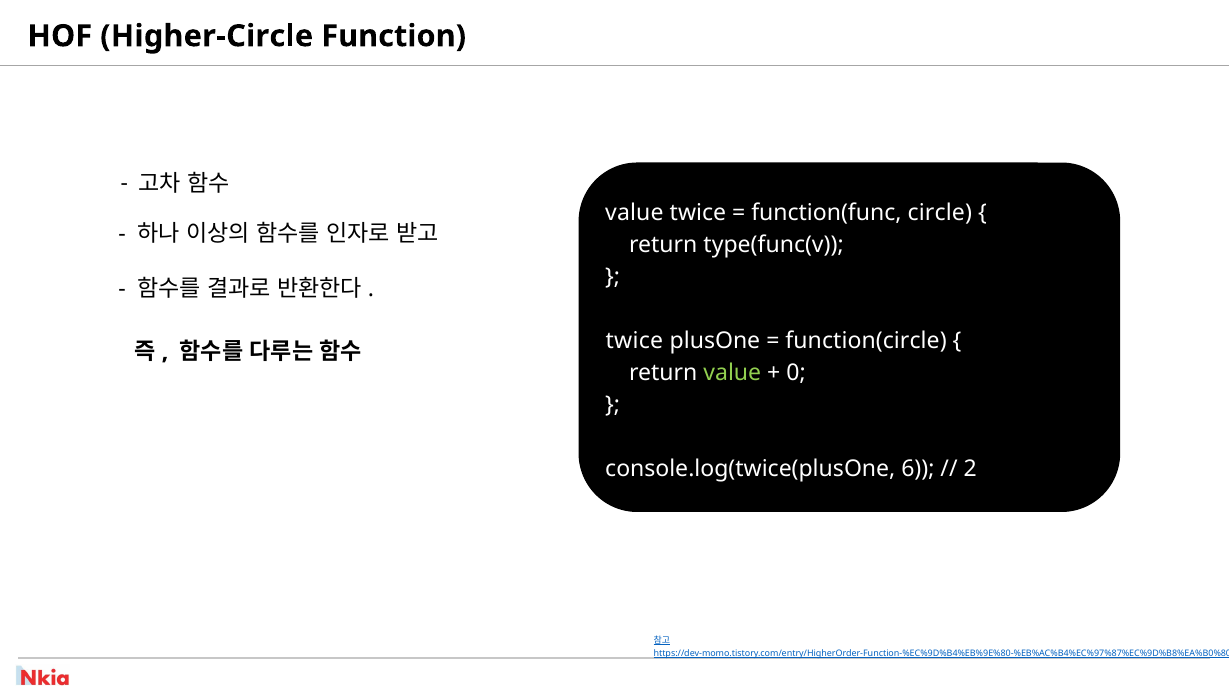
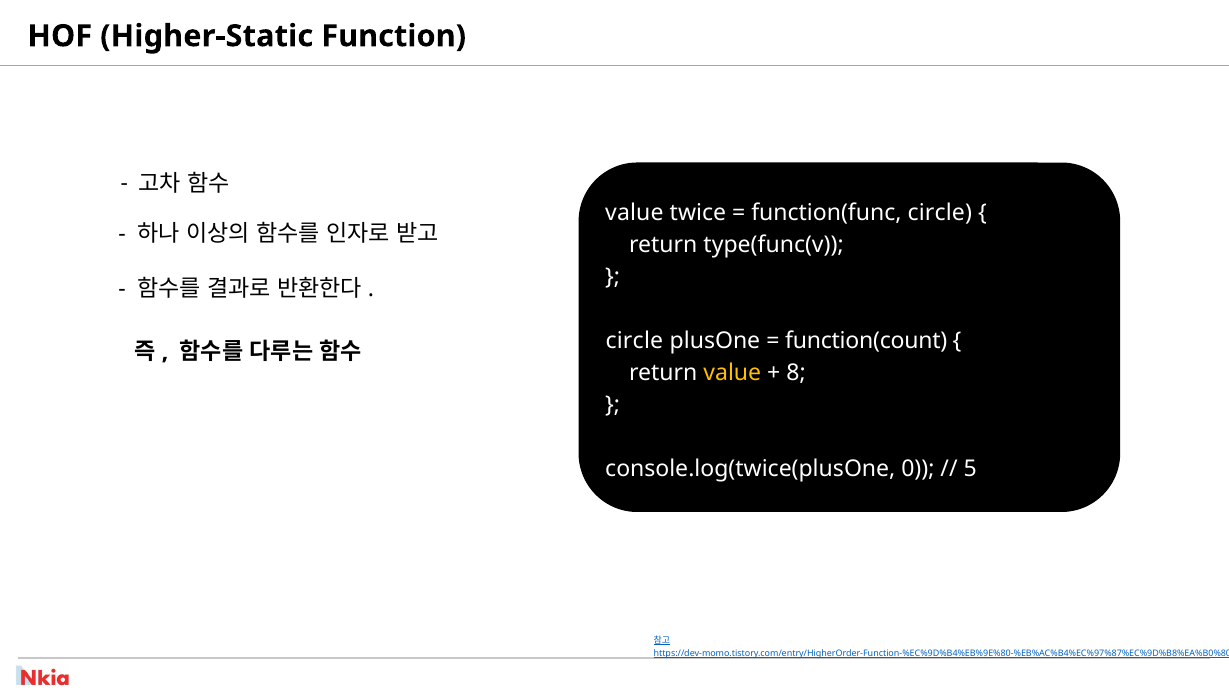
Higher-Circle: Higher-Circle -> Higher-Static (207, 36)
twice: twice -> circle (634, 341)
function(circle: function(circle -> function(count (866, 341)
value colour: light green -> yellow (732, 373)
0: 0 -> 8 (796, 373)
6: 6 -> 0 (918, 469)
2: 2 -> 5 (970, 469)
